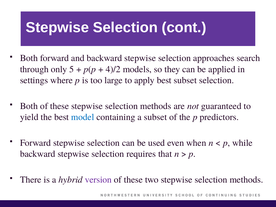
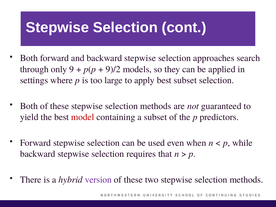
5: 5 -> 9 (72, 69)
4)/2: 4)/2 -> 9)/2 (113, 69)
model colour: blue -> red (83, 117)
